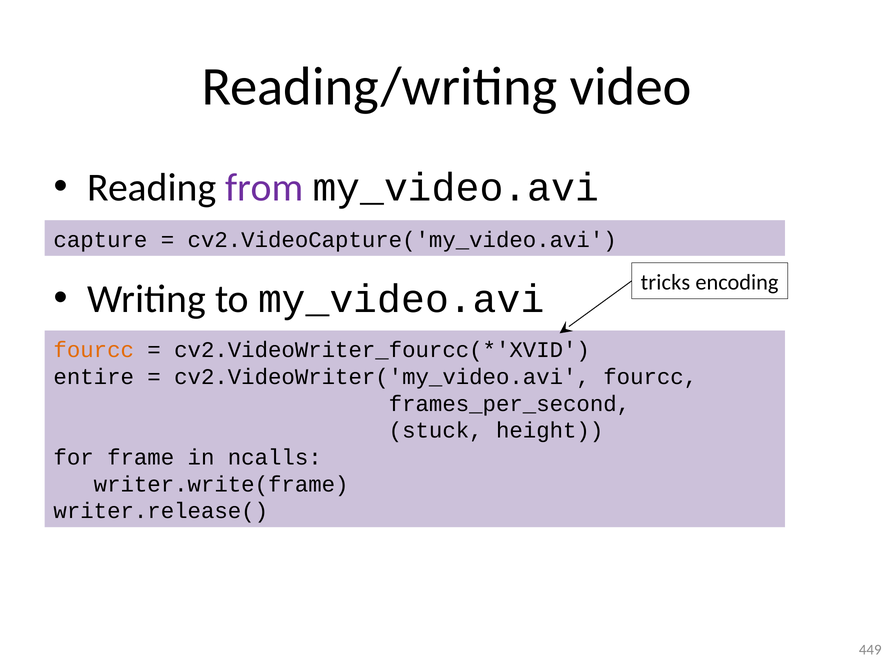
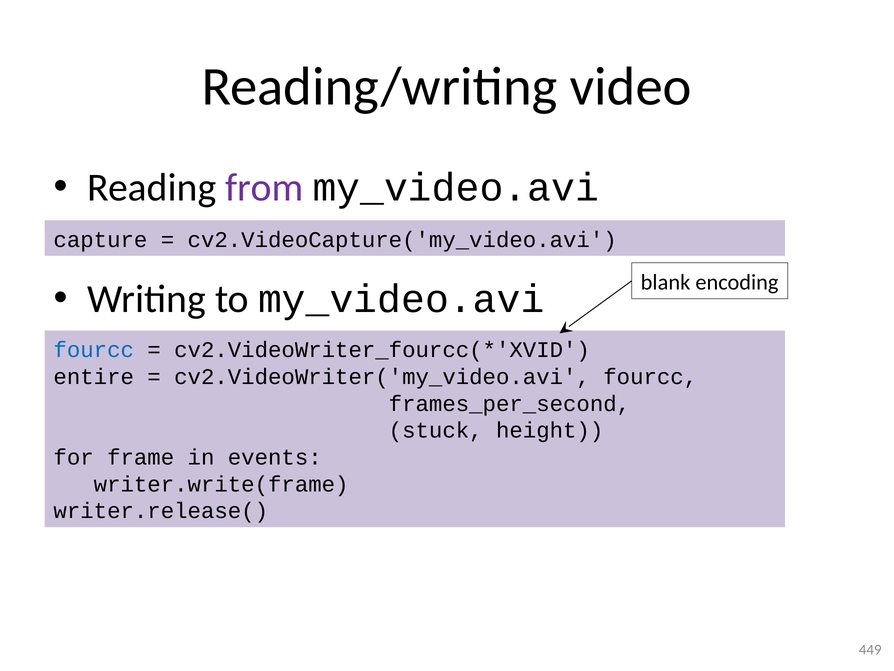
tricks: tricks -> blank (665, 282)
fourcc colour: orange -> blue (94, 350)
ncalls: ncalls -> events (275, 457)
